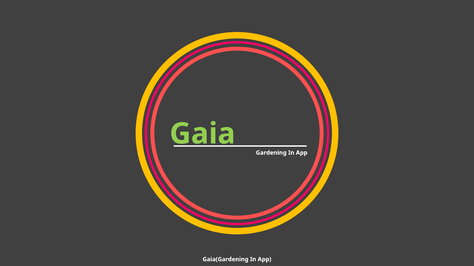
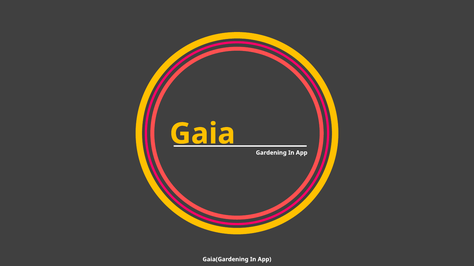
Gaia colour: light green -> yellow (202, 134)
